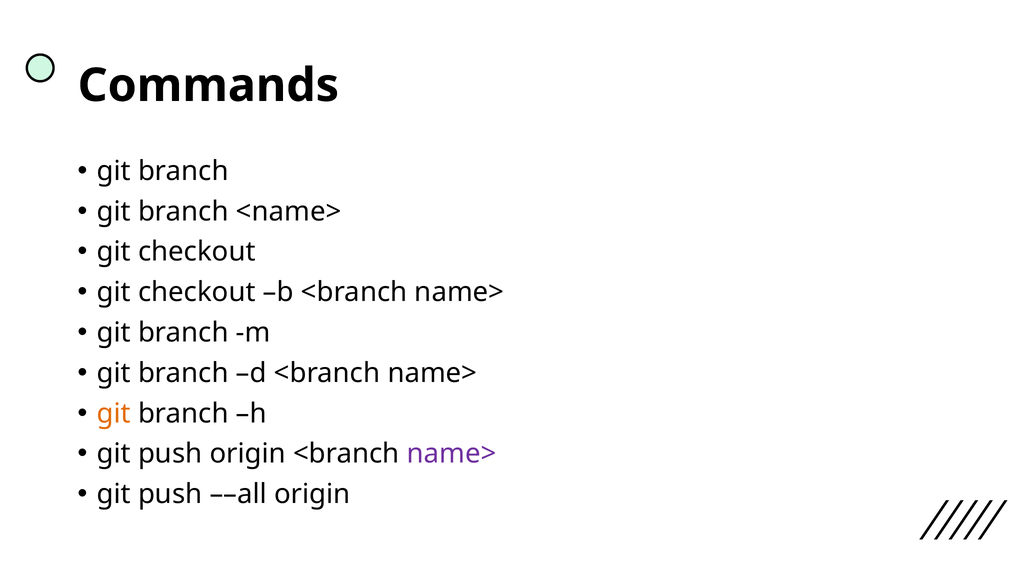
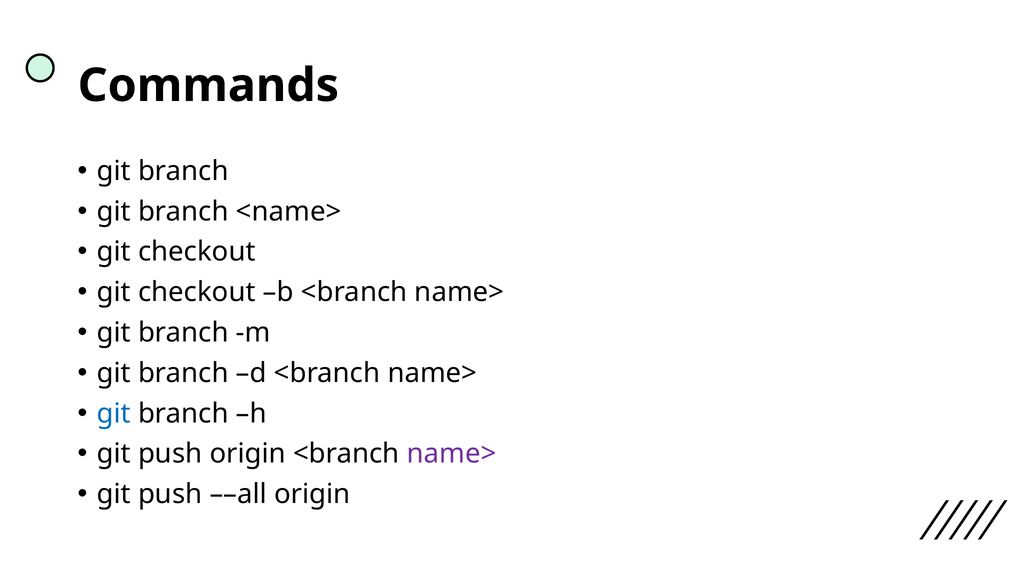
git colour: orange -> blue (114, 414)
